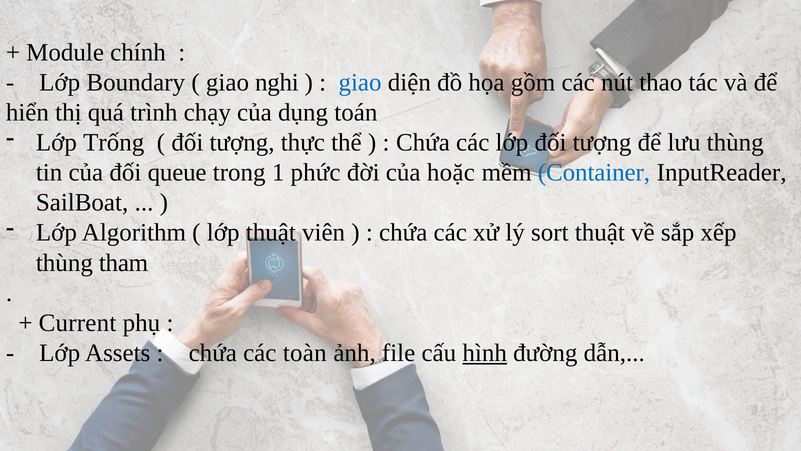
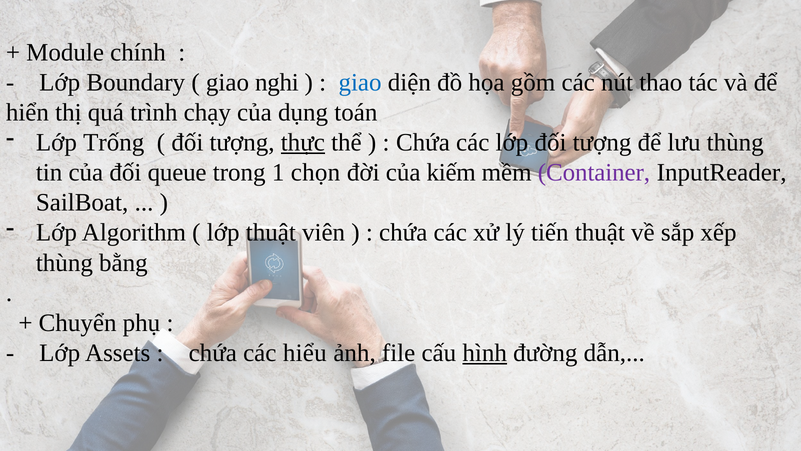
thực underline: none -> present (303, 142)
phức: phức -> chọn (316, 172)
hoặc: hoặc -> kiếm (451, 172)
Container colour: blue -> purple (594, 172)
sort: sort -> tiến (550, 232)
tham: tham -> bằng (123, 263)
Current: Current -> Chuyển (78, 323)
toàn: toàn -> hiểu (305, 353)
